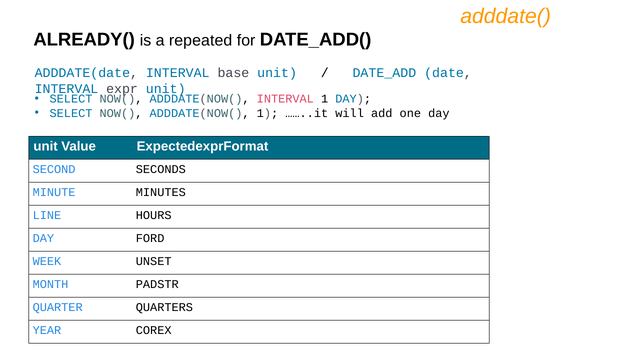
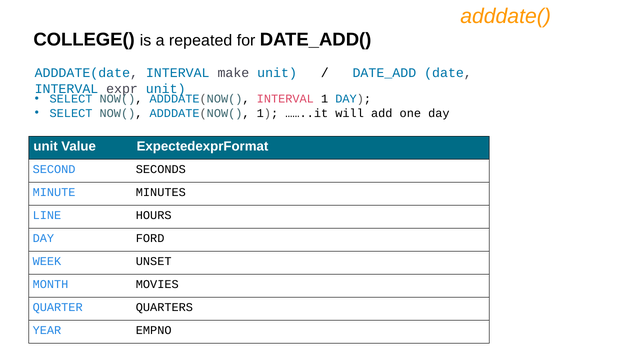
ALREADY(: ALREADY( -> COLLEGE( (84, 40)
base: base -> make (233, 73)
PADSTR: PADSTR -> MOVIES (157, 284)
COREX: COREX -> EMPNO (154, 330)
